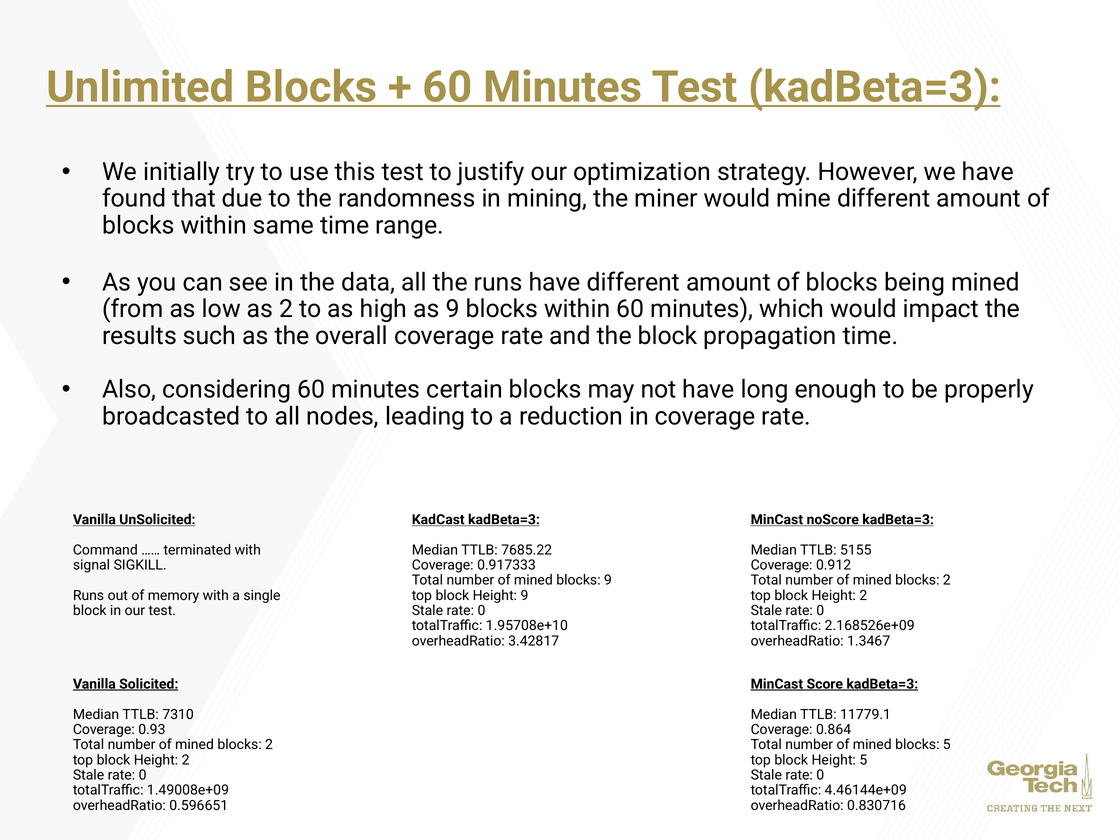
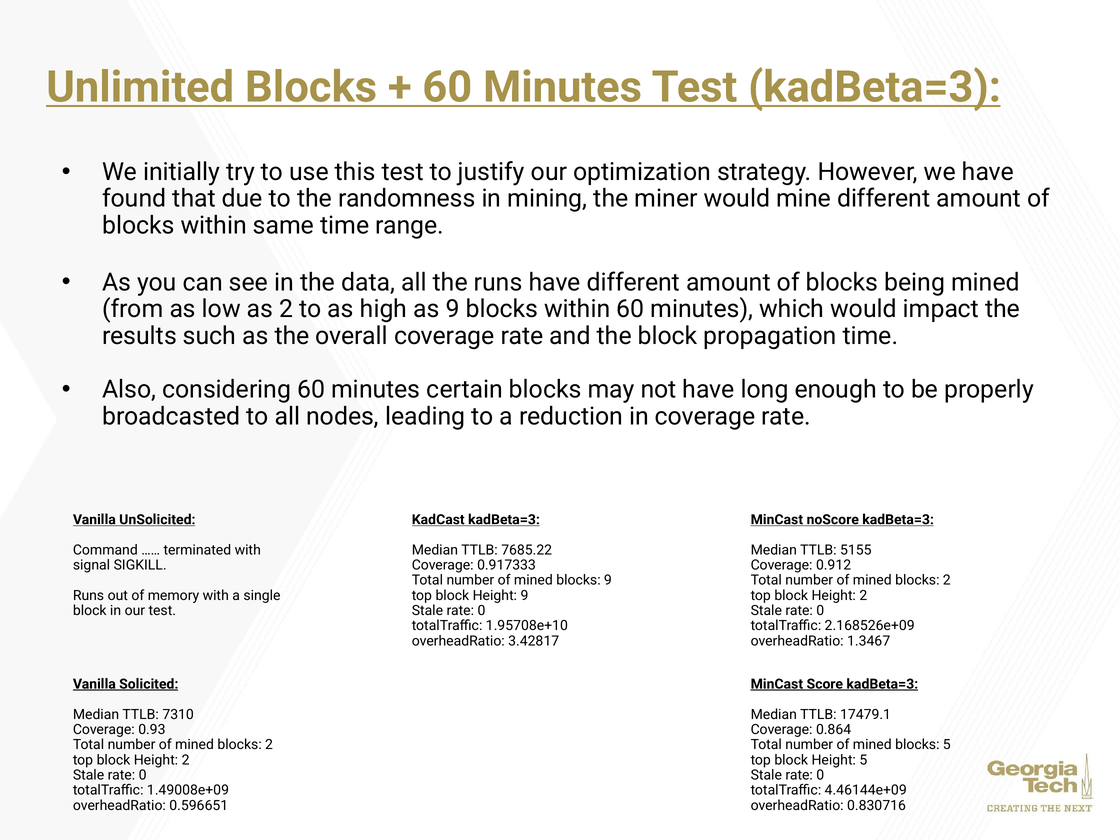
11779.1: 11779.1 -> 17479.1 (866, 714)
